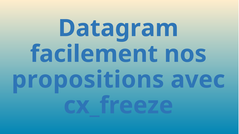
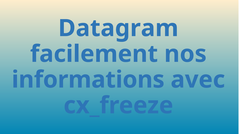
propositions: propositions -> informations (88, 80)
